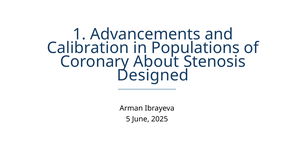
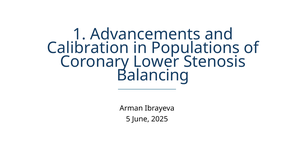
About: About -> Lower (156, 62)
Designed: Designed -> Balancing (153, 76)
